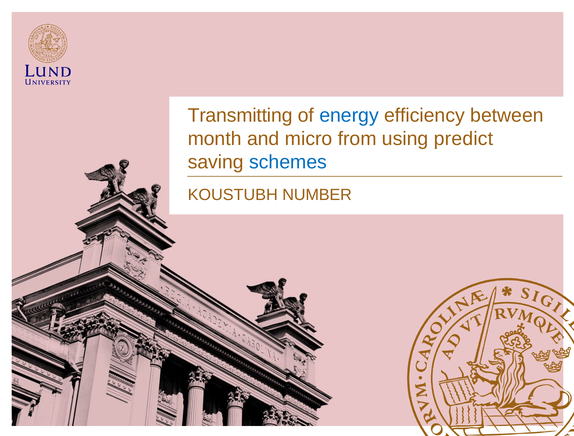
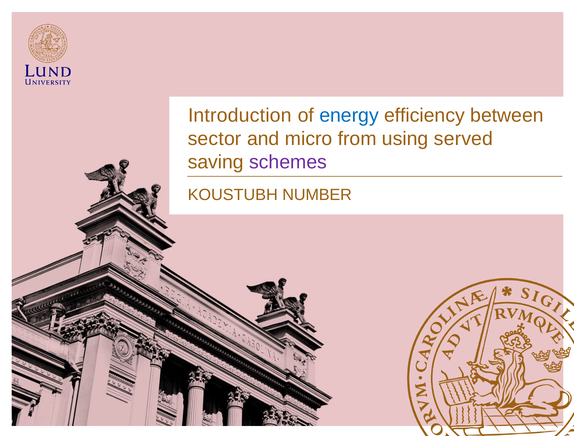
Transmitting: Transmitting -> Introduction (240, 116)
month: month -> sector (215, 139)
predict: predict -> served (463, 139)
schemes colour: blue -> purple (288, 162)
